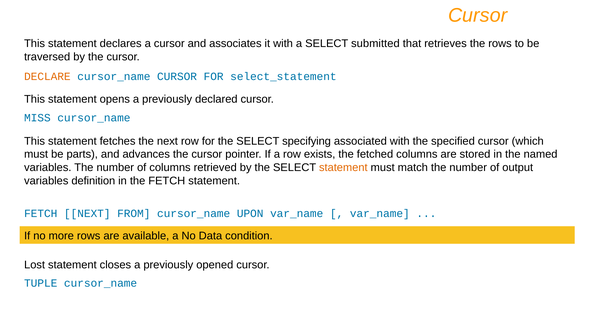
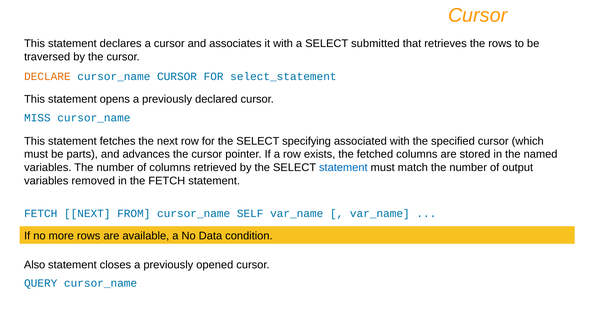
statement colour: orange -> blue (343, 168)
definition: definition -> removed (93, 181)
UPON: UPON -> SELF (250, 214)
Lost: Lost -> Also (35, 265)
TUPLE: TUPLE -> QUERY (41, 284)
